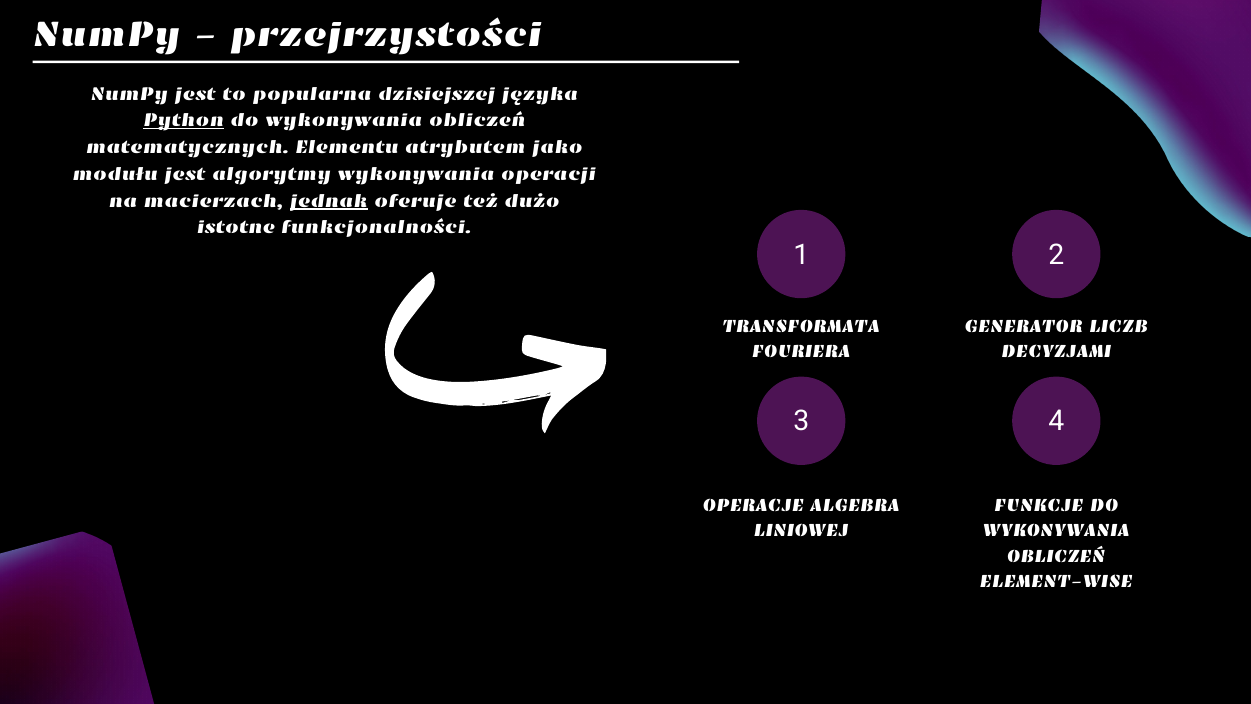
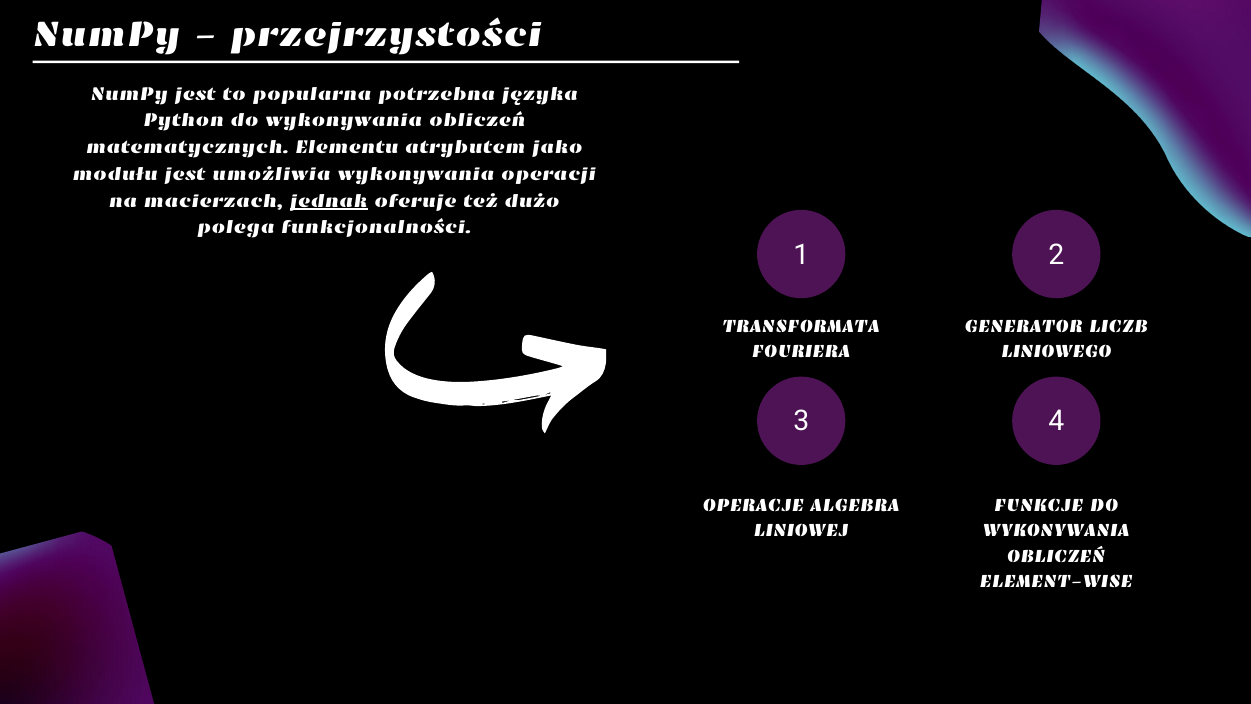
dzisiejszej: dzisiejszej -> potrzebna (437, 94)
Python underline: present -> none (184, 121)
algorytmy: algorytmy -> umożliwia (272, 174)
istotne: istotne -> polega (236, 227)
DECYZJAMI: DECYZJAMI -> LINIOWEGO (1056, 352)
